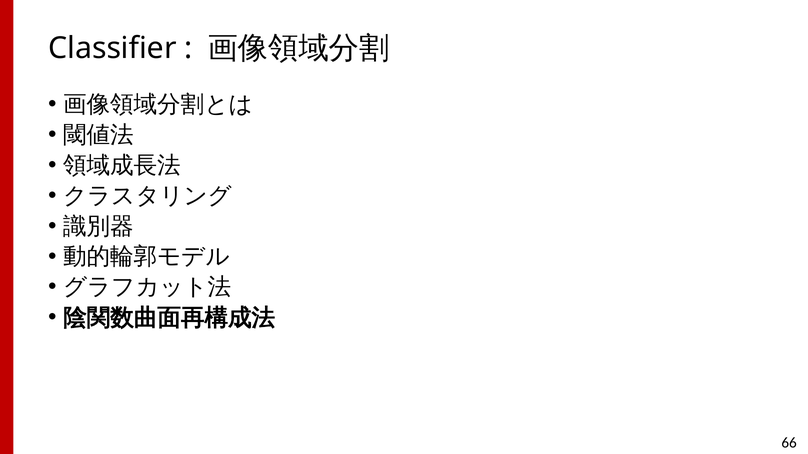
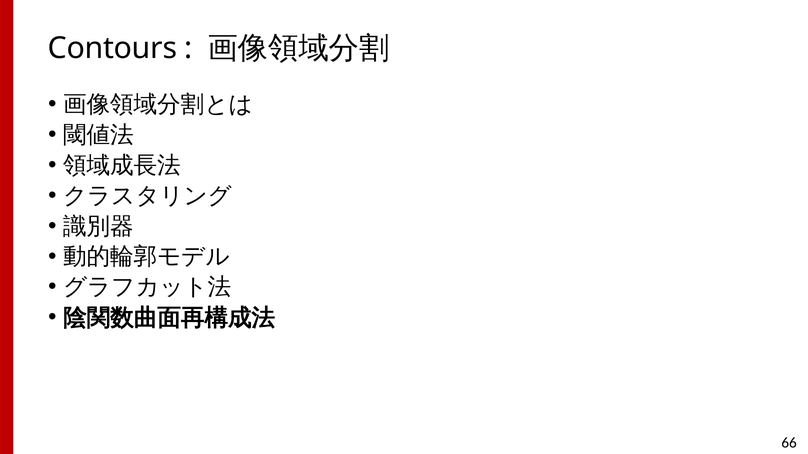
Classifier: Classifier -> Contours (112, 48)
